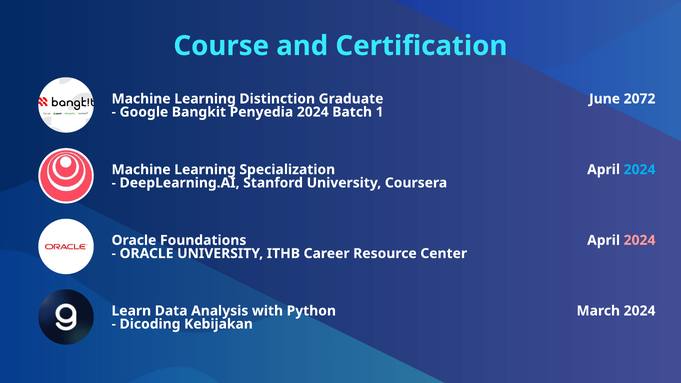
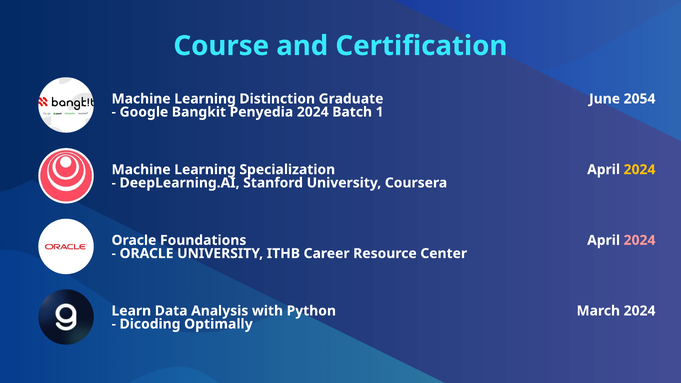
2072: 2072 -> 2054 (640, 99)
2024 colour: light blue -> yellow (640, 170)
Kebijakan: Kebijakan -> Optimally (218, 324)
